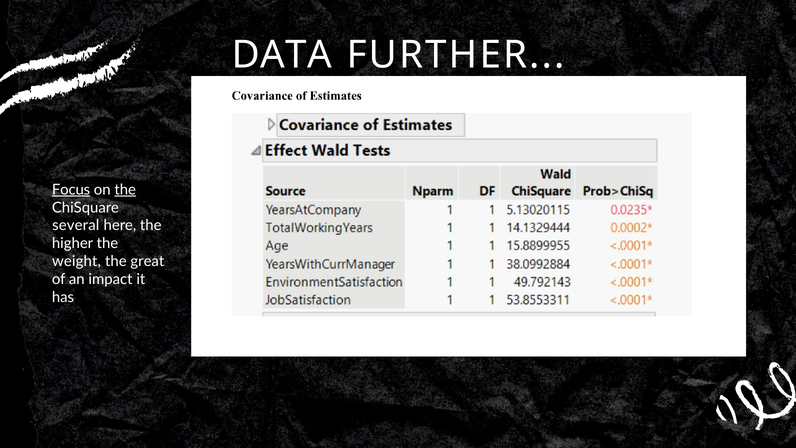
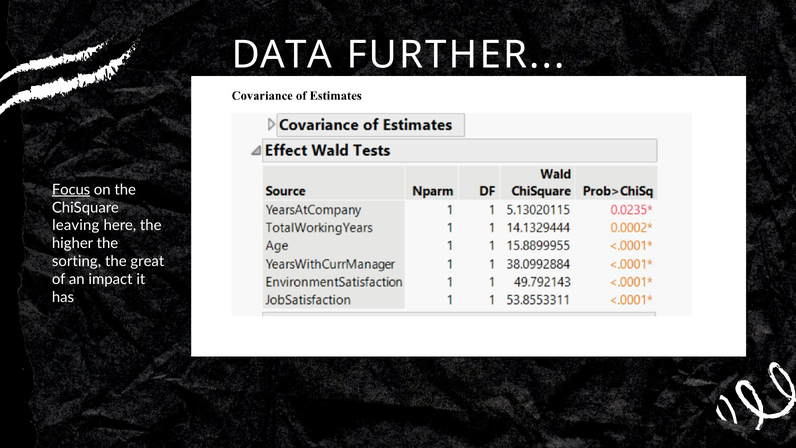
the underline: present -> none (125, 190)
several: several -> leaving (76, 225)
weight: weight -> sorting (77, 261)
